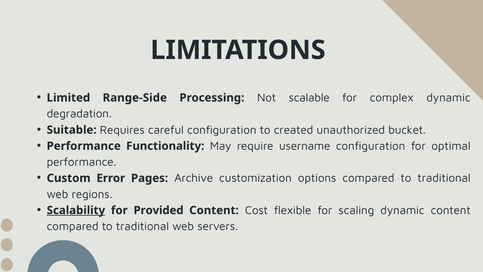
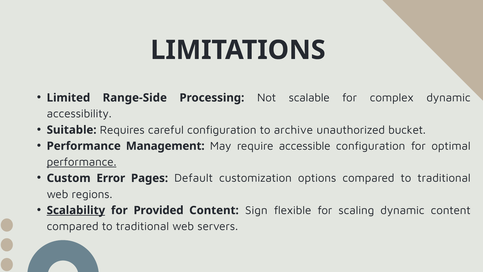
degradation: degradation -> accessibility (79, 114)
created: created -> archive (293, 130)
Functionality: Functionality -> Management (165, 146)
username: username -> accessible (305, 146)
performance underline: none -> present (82, 162)
Archive: Archive -> Default (194, 178)
Cost: Cost -> Sign (256, 210)
